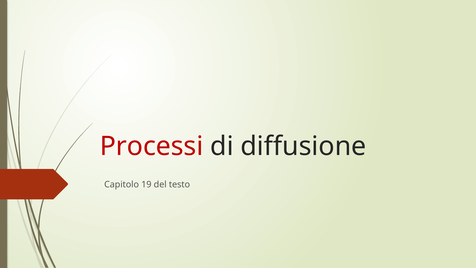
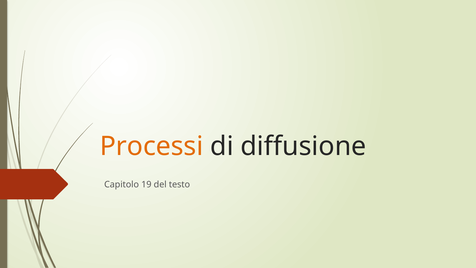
Processi colour: red -> orange (152, 146)
